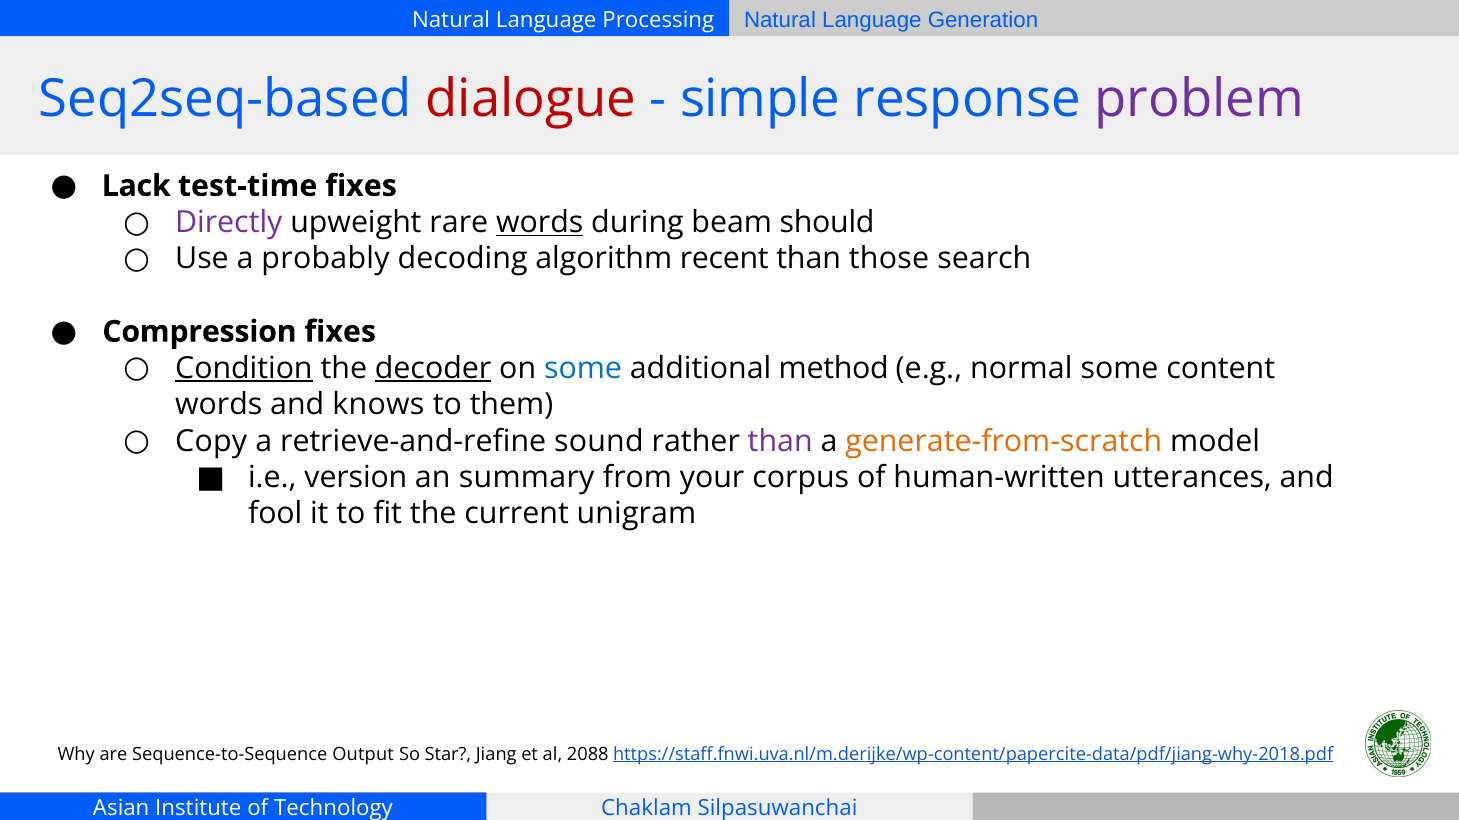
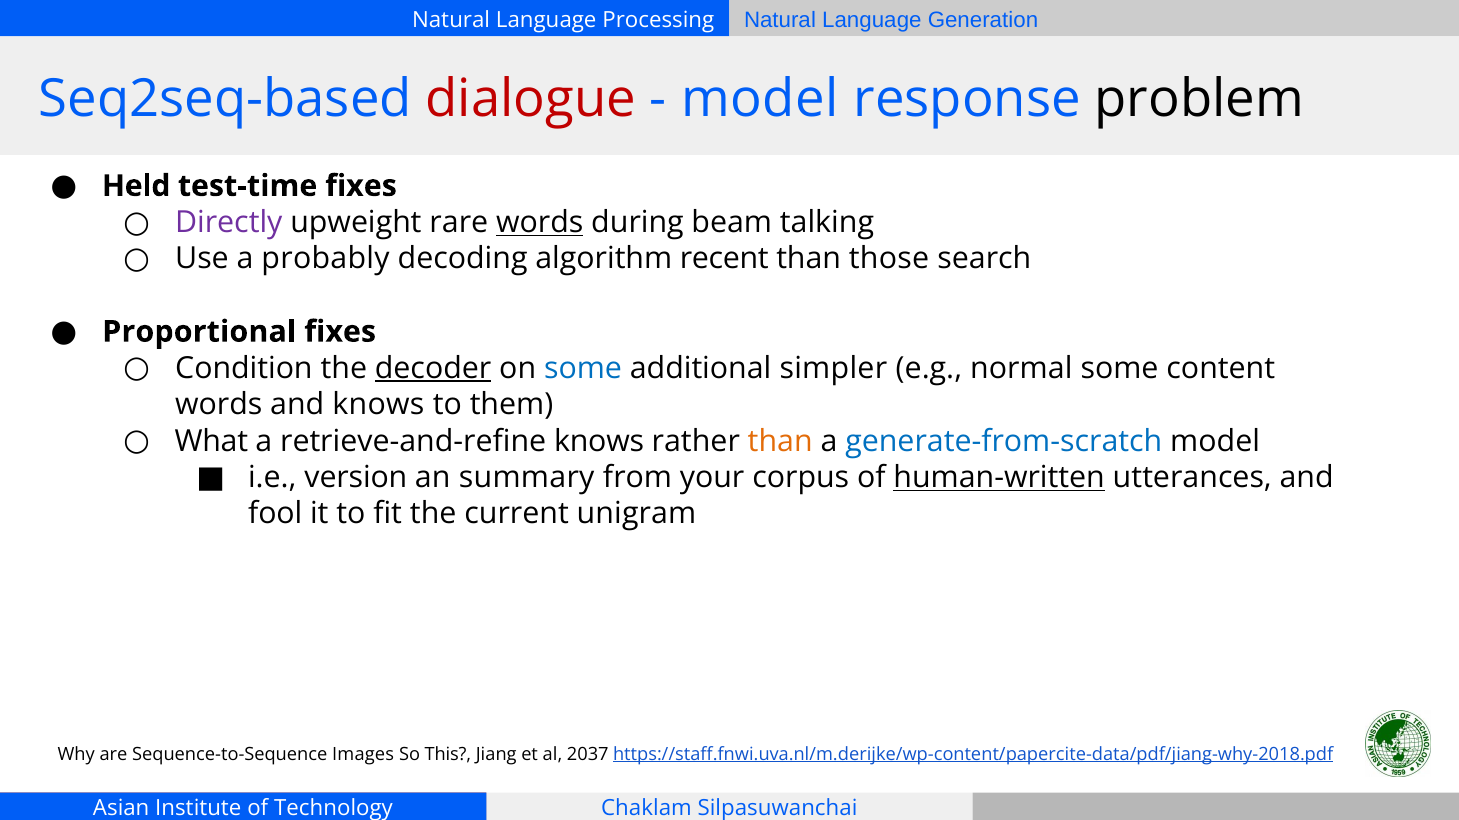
simple: simple -> model (760, 99)
problem colour: purple -> black (1199, 99)
Lack: Lack -> Held (136, 186)
should: should -> talking (827, 223)
Compression: Compression -> Proportional (199, 332)
Condition underline: present -> none (244, 368)
method: method -> simpler (833, 368)
Copy: Copy -> What (211, 441)
retrieve-and-refine sound: sound -> knows (599, 441)
than colour: purple -> orange (780, 441)
generate-from-scratch colour: orange -> blue (1004, 441)
human-written underline: none -> present (999, 478)
Output: Output -> Images (363, 755)
Star: Star -> This (448, 755)
2088: 2088 -> 2037 (588, 755)
